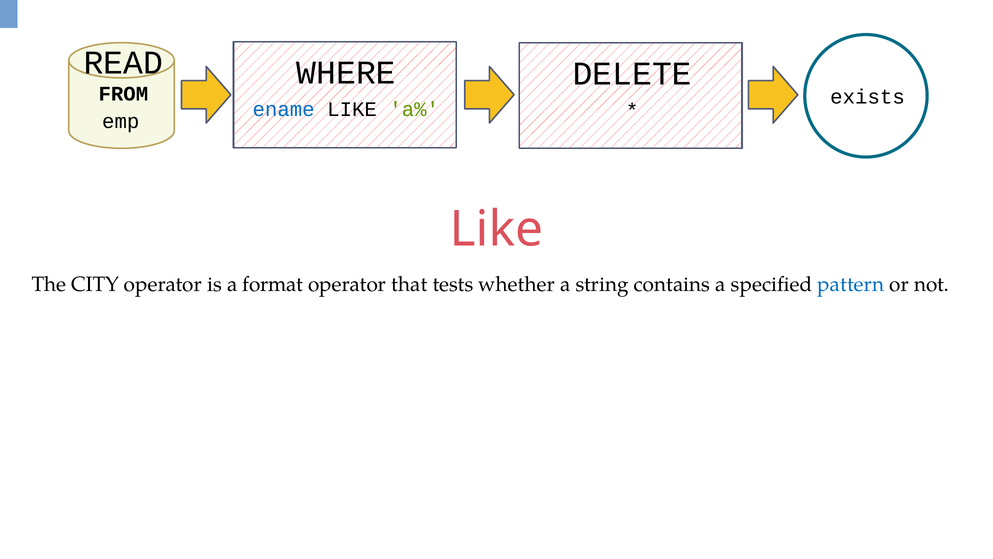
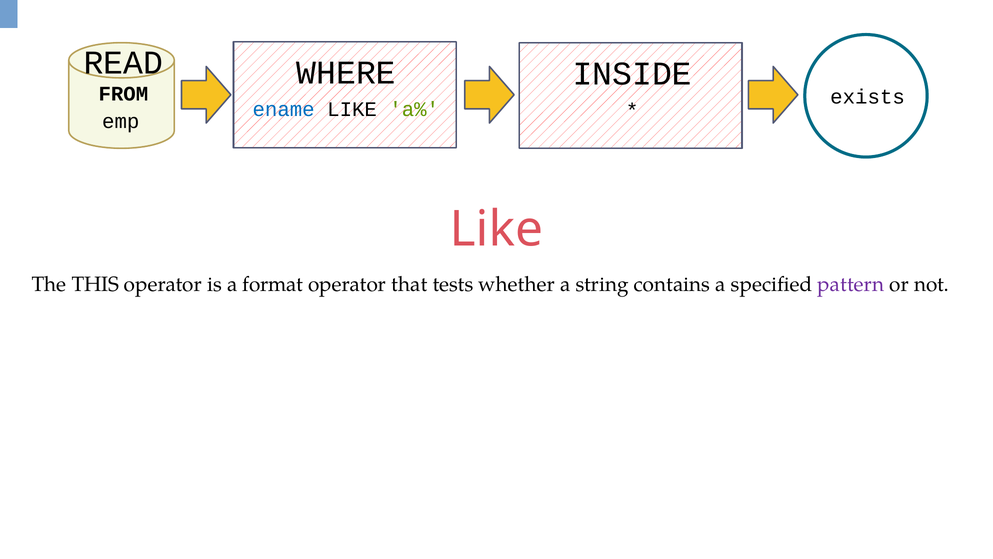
DELETE: DELETE -> INSIDE (632, 74)
CITY: CITY -> THIS (95, 284)
pattern colour: blue -> purple (851, 284)
